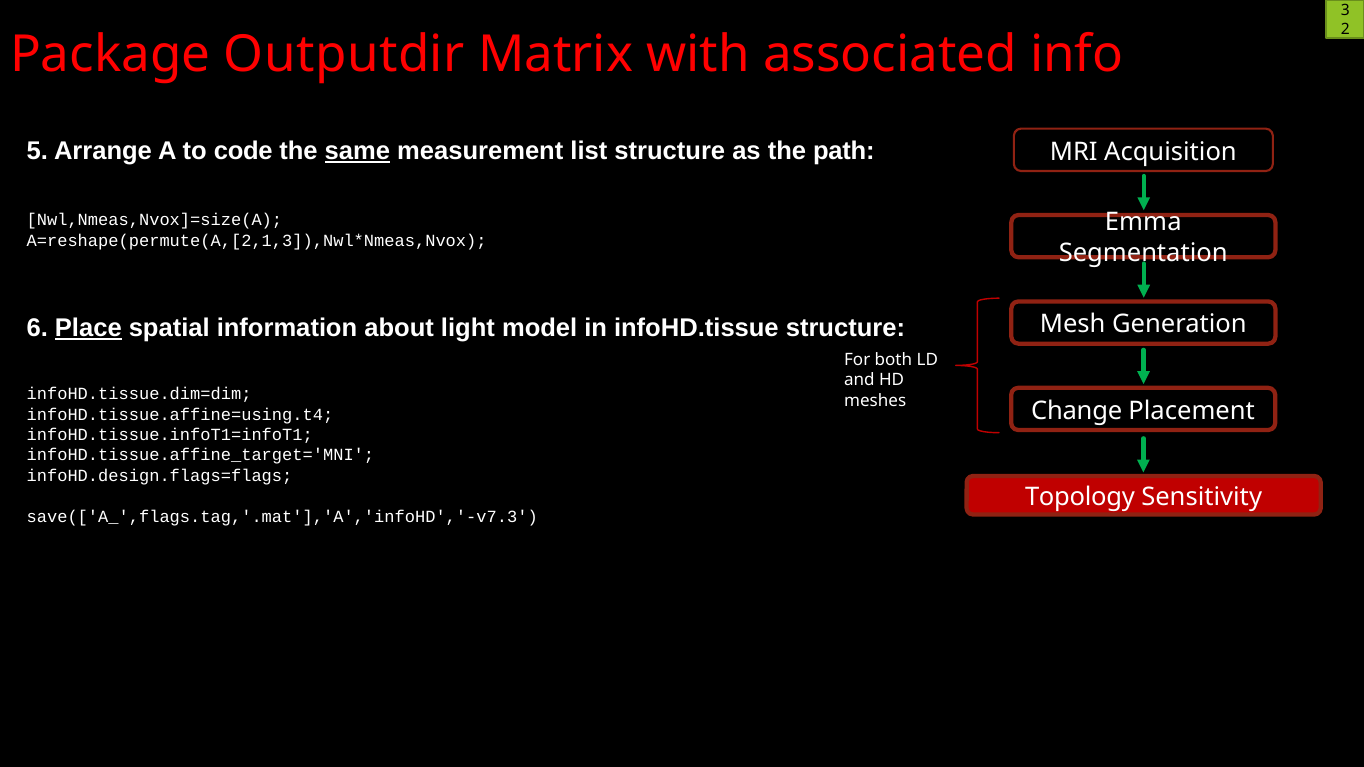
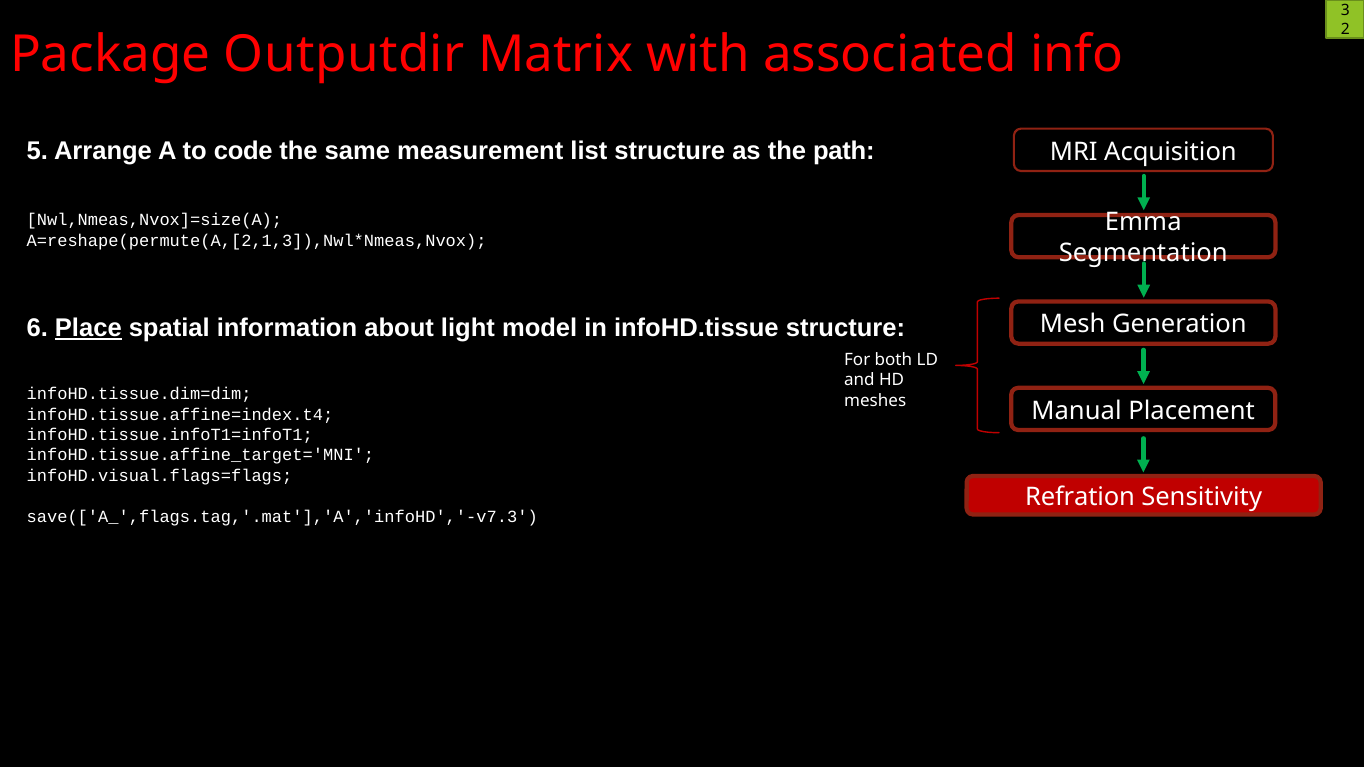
same underline: present -> none (357, 151)
Change: Change -> Manual (1077, 411)
infoHD.tissue.affine=using.t4: infoHD.tissue.affine=using.t4 -> infoHD.tissue.affine=index.t4 (180, 415)
infoHD.design.flags=flags: infoHD.design.flags=flags -> infoHD.visual.flags=flags (160, 476)
Topology: Topology -> Refration (1080, 497)
